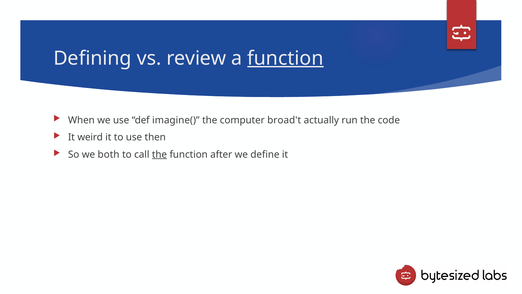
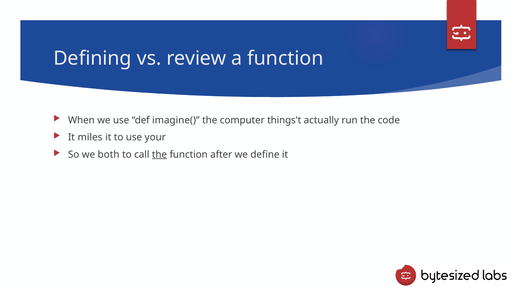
function underline: present -> none (285, 58)
broad't: broad't -> things't (284, 120)
weird: weird -> miles (90, 137)
then: then -> your (155, 137)
